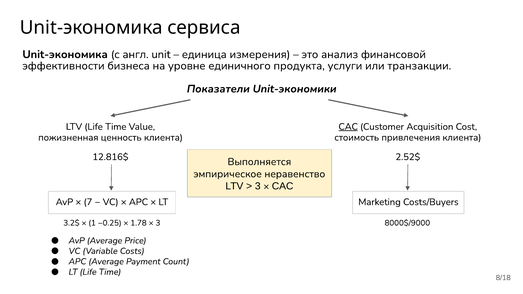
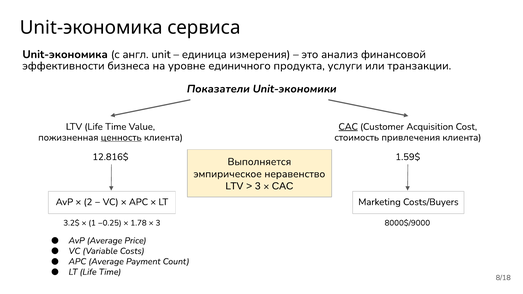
ценность underline: none -> present (121, 138)
2.52$: 2.52$ -> 1.59$ (408, 157)
7: 7 -> 2 (88, 202)
